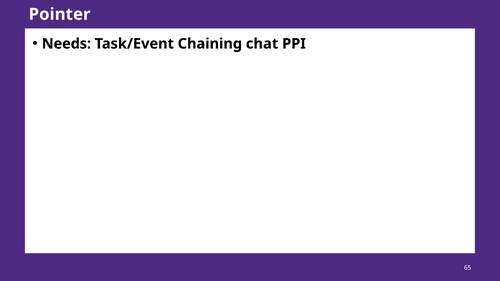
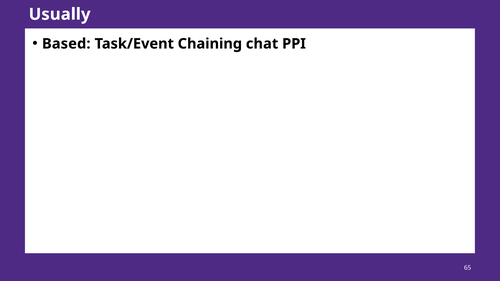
Pointer: Pointer -> Usually (60, 14)
Needs: Needs -> Based (66, 44)
